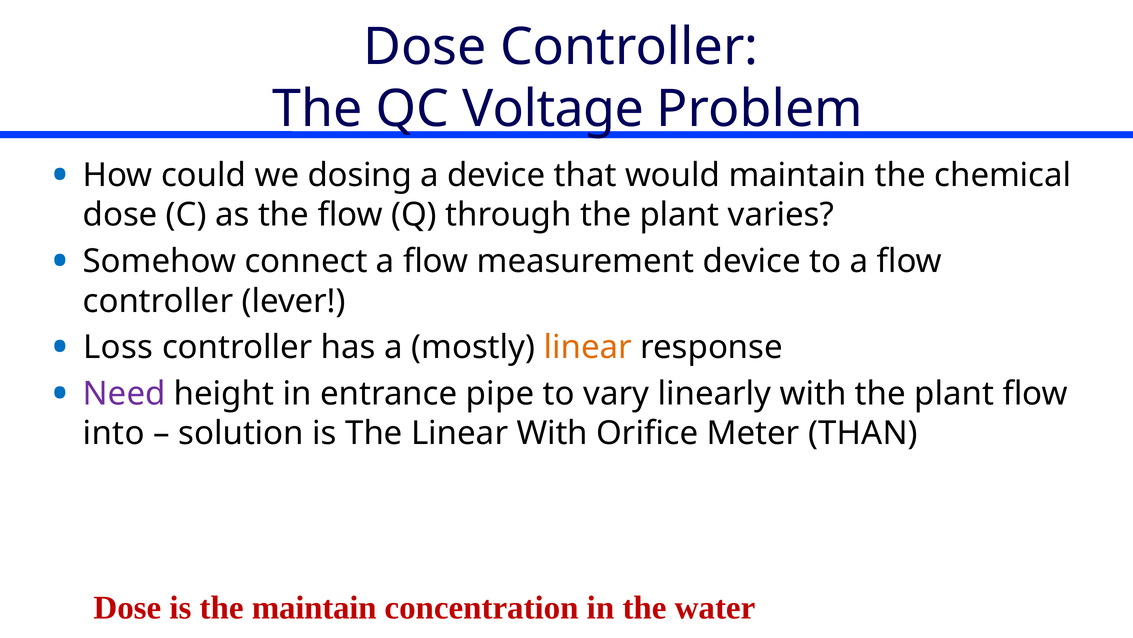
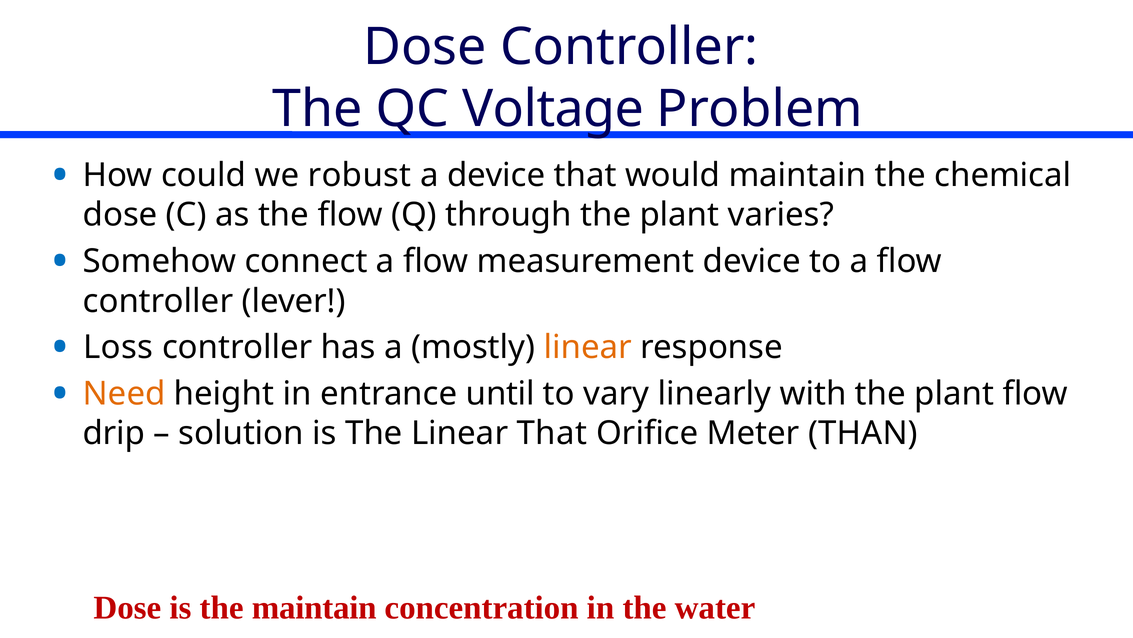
dosing: dosing -> robust (360, 175)
Need colour: purple -> orange (124, 393)
pipe: pipe -> until (500, 393)
into: into -> drip (114, 433)
Linear With: With -> That (552, 433)
